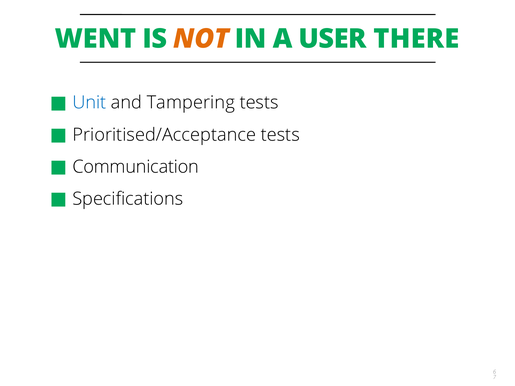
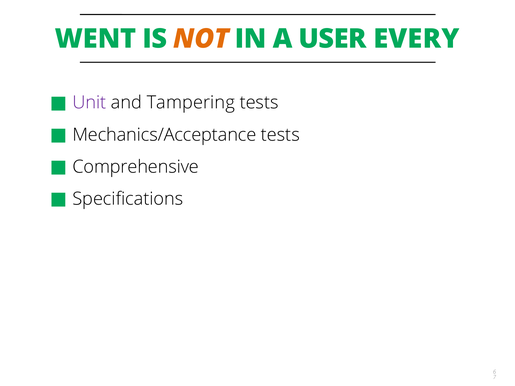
THERE: THERE -> EVERY (416, 39)
Unit colour: blue -> purple (89, 103)
Prioritised/Acceptance: Prioritised/Acceptance -> Mechanics/Acceptance (164, 135)
Communication: Communication -> Comprehensive (136, 167)
